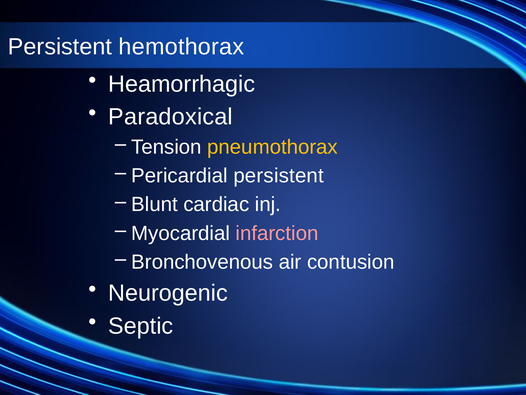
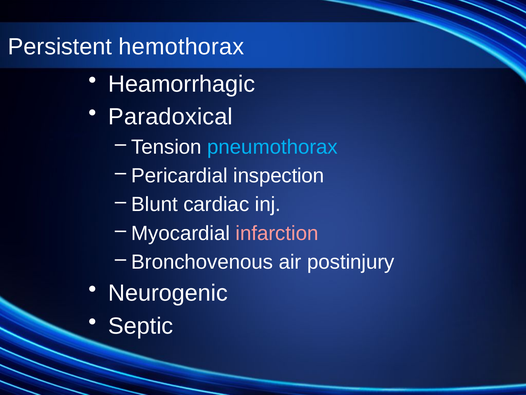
pneumothorax colour: yellow -> light blue (273, 147)
Pericardial persistent: persistent -> inspection (279, 176)
contusion: contusion -> postinjury (351, 262)
